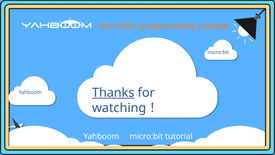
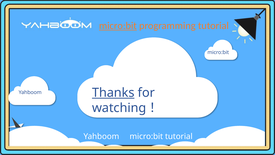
micro:bit underline: none -> present (118, 26)
